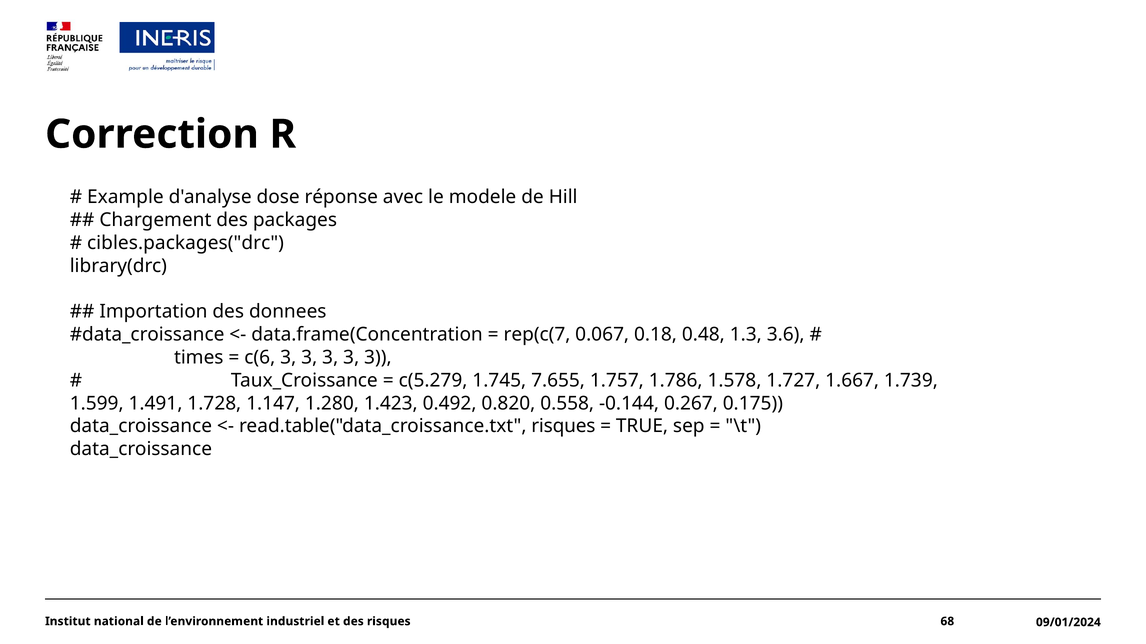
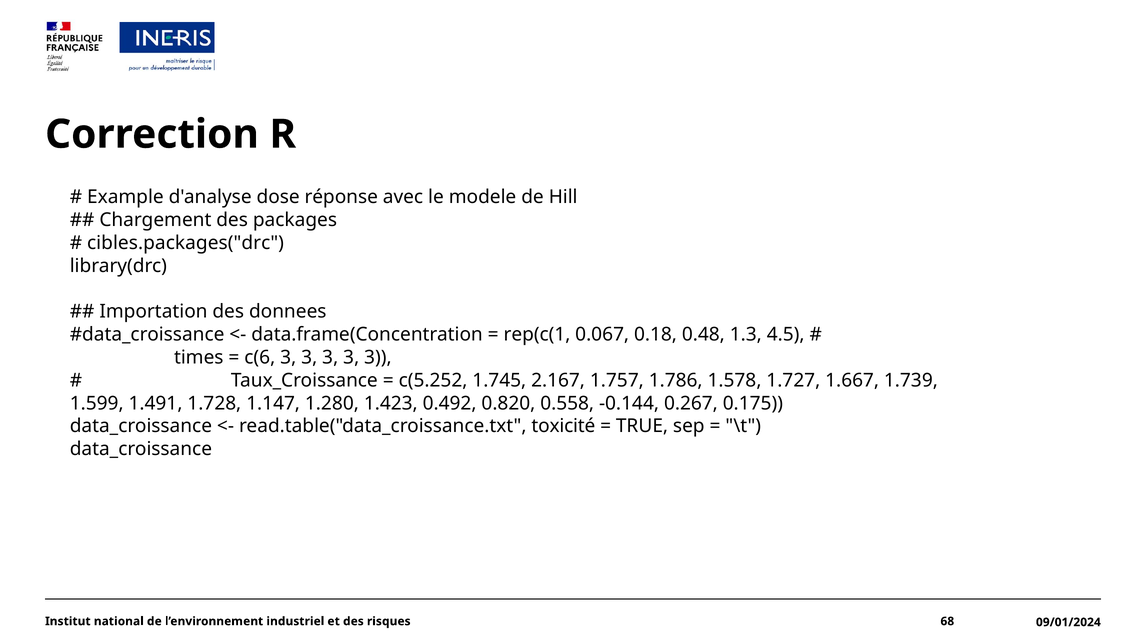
rep(c(7: rep(c(7 -> rep(c(1 (537, 335)
3.6: 3.6 -> 4.5 (786, 335)
c(5.279: c(5.279 -> c(5.252 (433, 381)
7.655: 7.655 -> 2.167 (558, 381)
read.table("data_croissance.txt risques: risques -> toxicité (563, 427)
